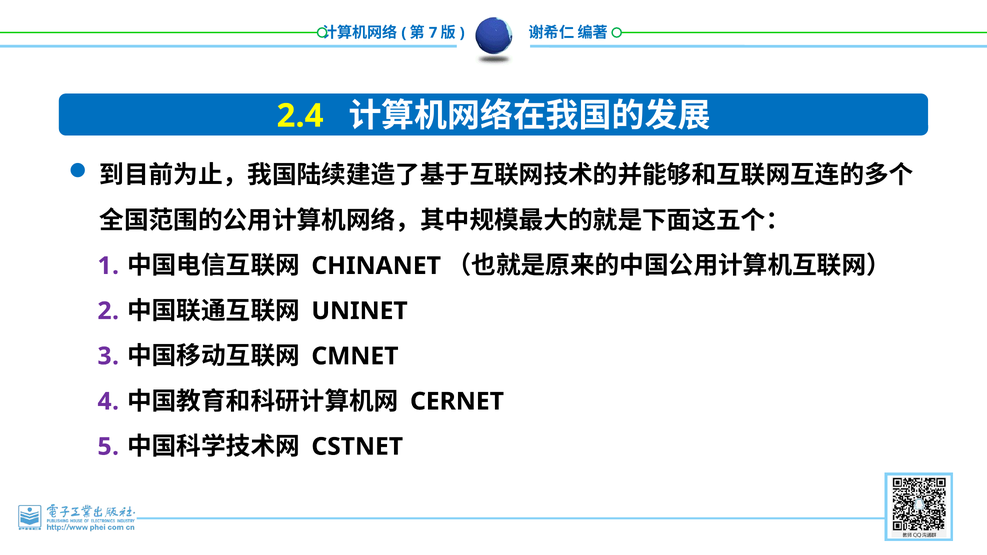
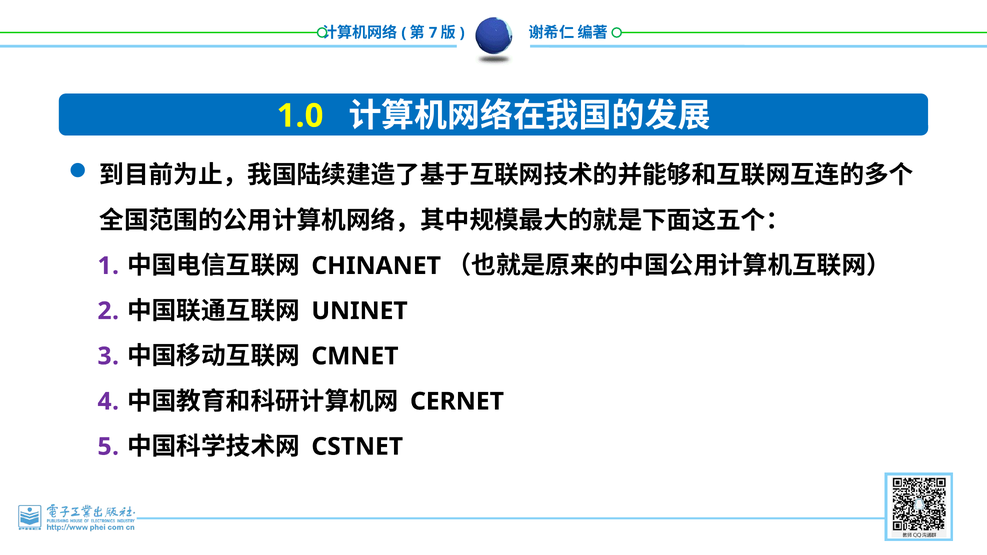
2.4: 2.4 -> 1.0 (300, 116)
